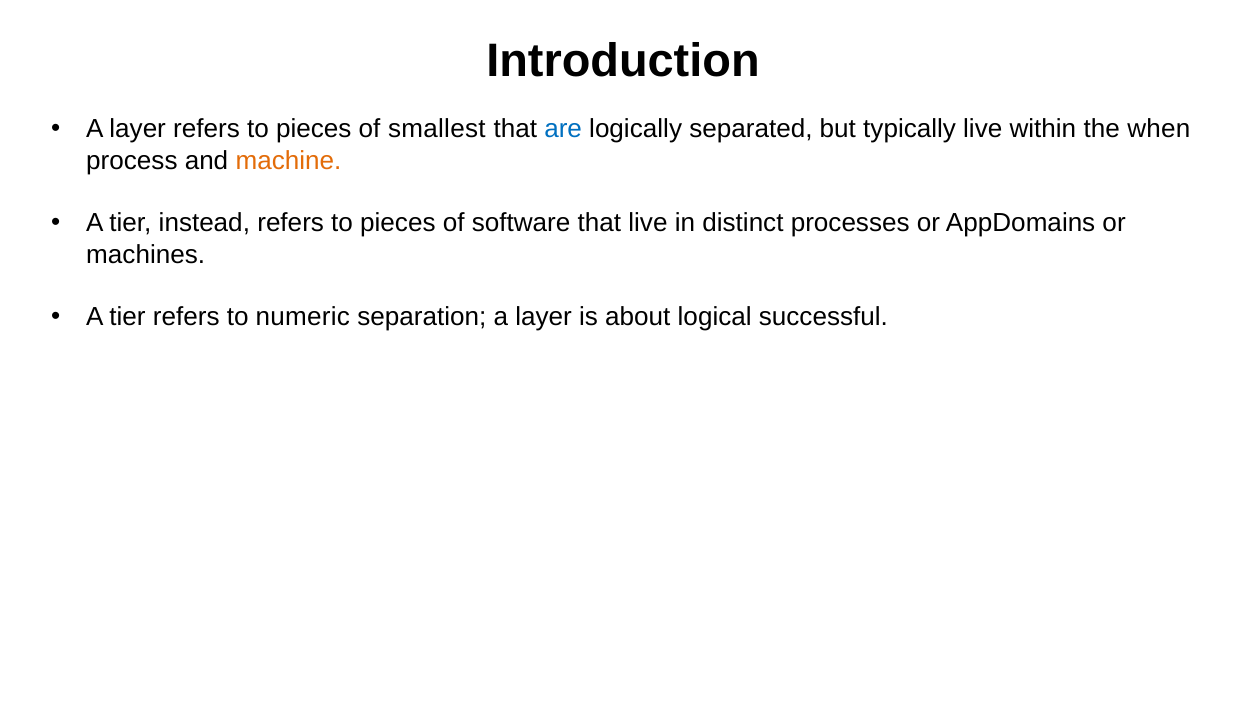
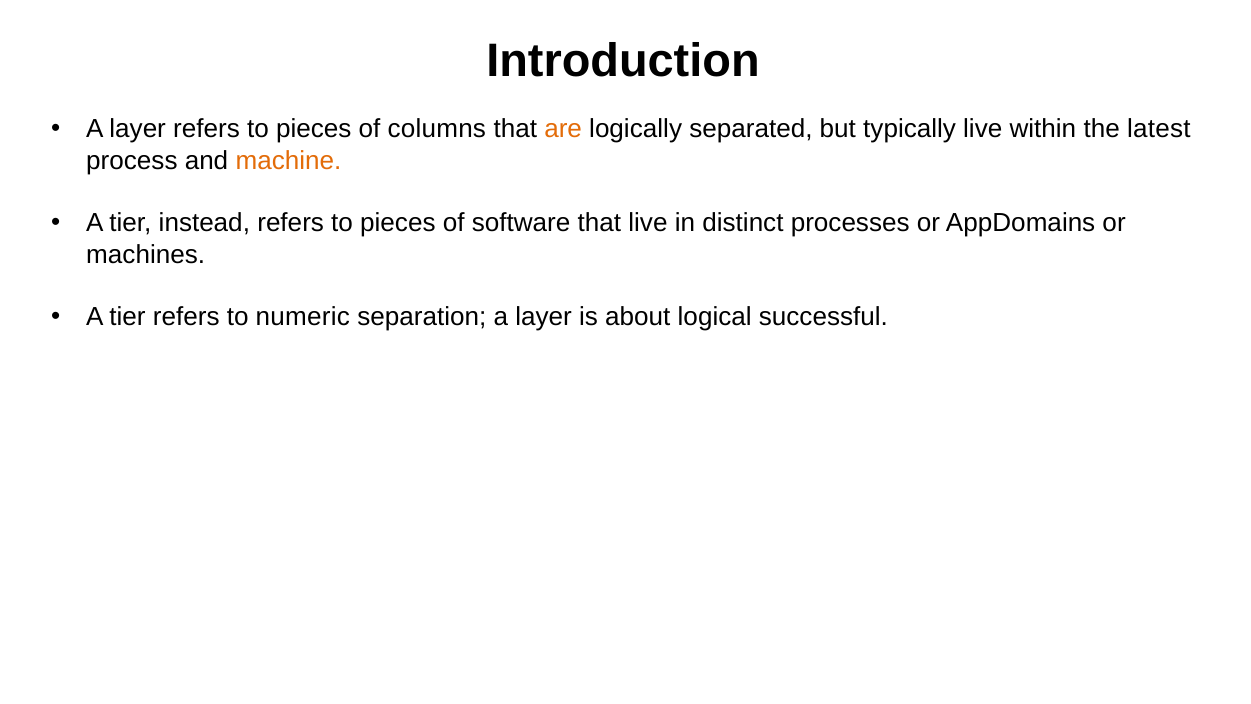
smallest: smallest -> columns (437, 129)
are colour: blue -> orange (563, 129)
when: when -> latest (1159, 129)
